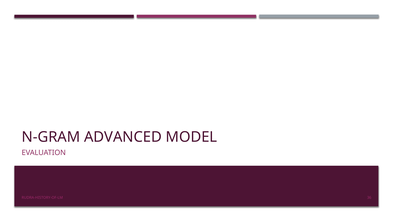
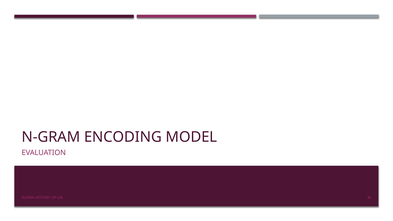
ADVANCED: ADVANCED -> ENCODING (123, 137)
